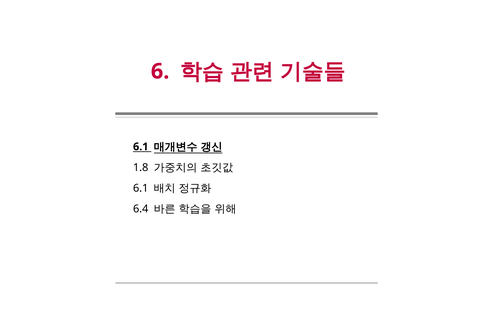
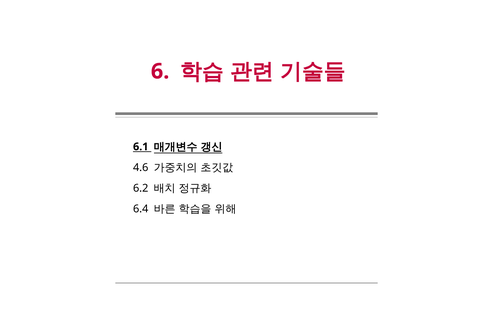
1.8: 1.8 -> 4.6 (141, 168)
6.1: 6.1 -> 6.2 (141, 189)
